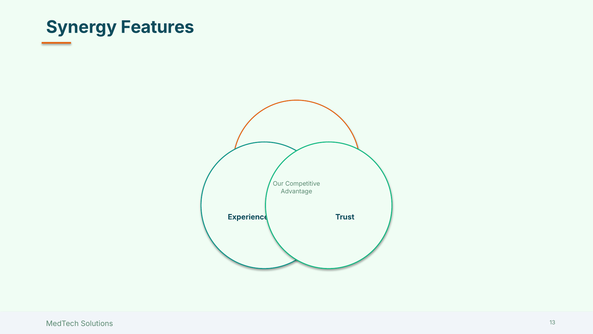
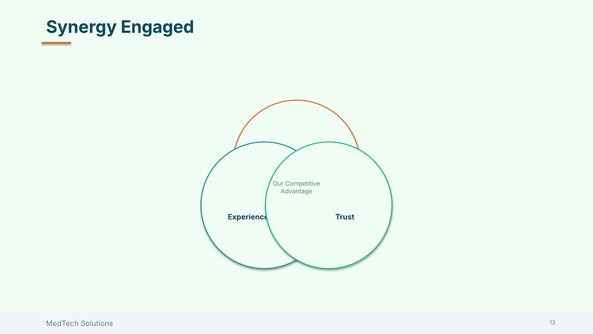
Features: Features -> Engaged (157, 27)
